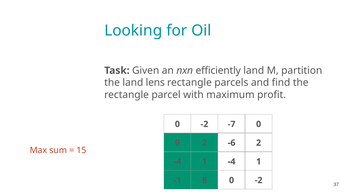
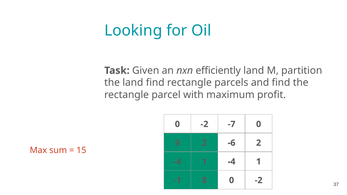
land lens: lens -> find (155, 83)
